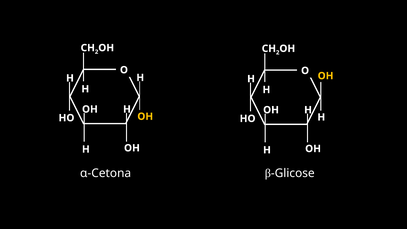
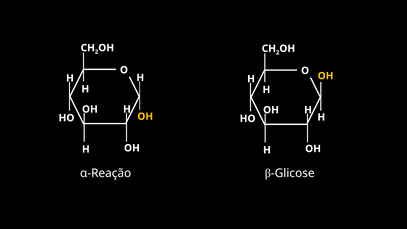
α-Cetona: α-Cetona -> α-Reação (106, 173)
